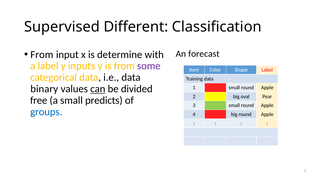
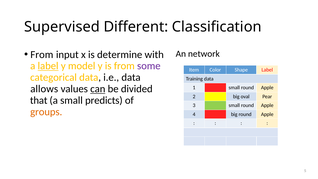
forecast: forecast -> network (204, 54)
label underline: none -> present (48, 66)
inputs: inputs -> model (82, 66)
binary: binary -> allows (44, 89)
free: free -> that (39, 100)
groups colour: blue -> orange (46, 112)
